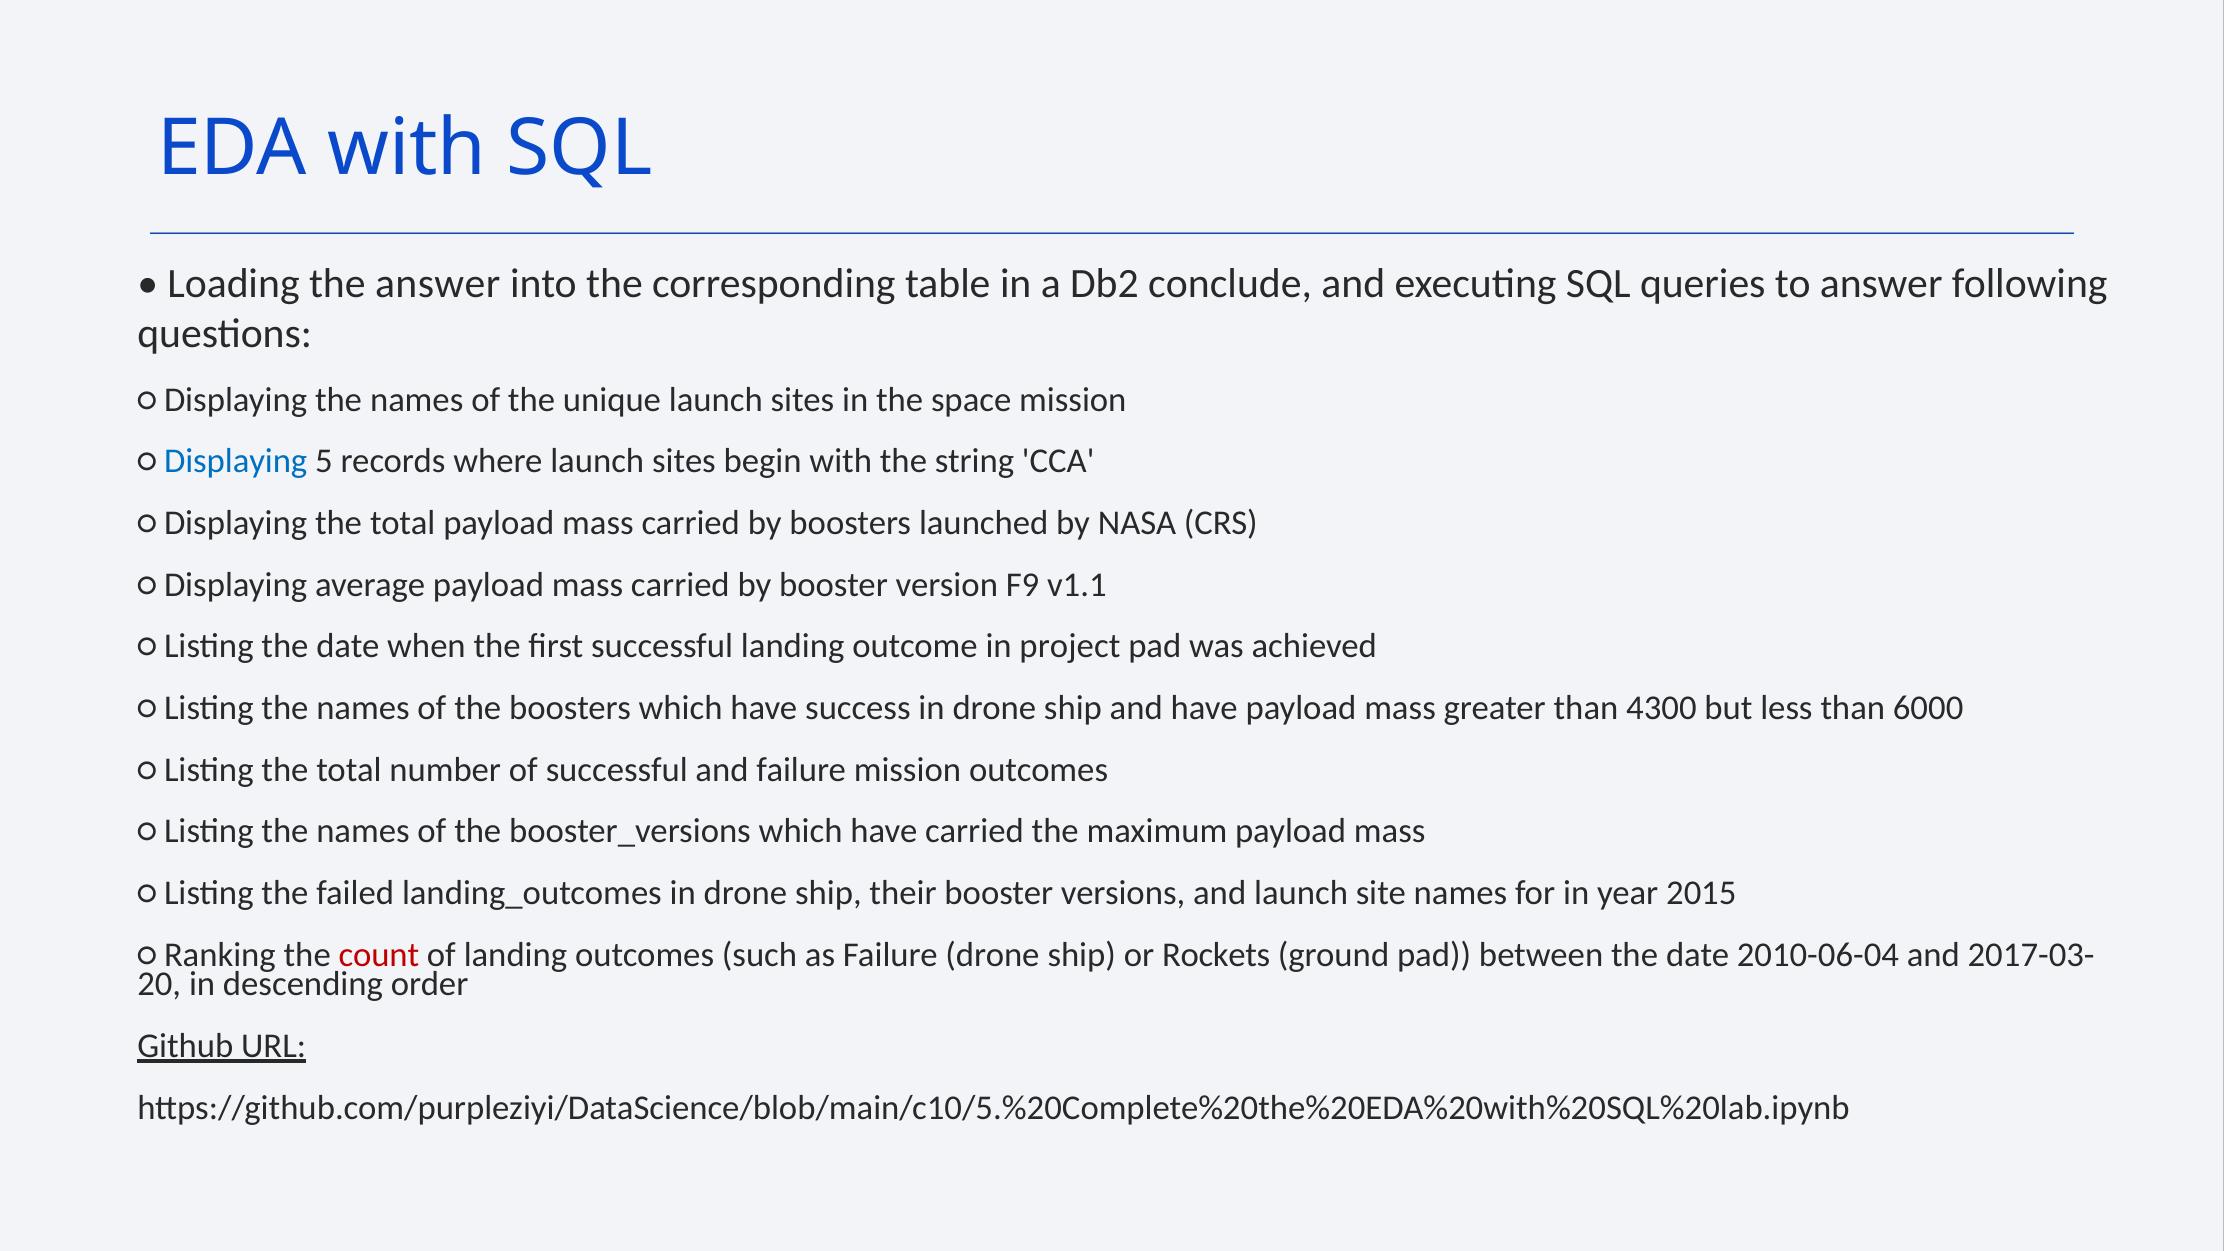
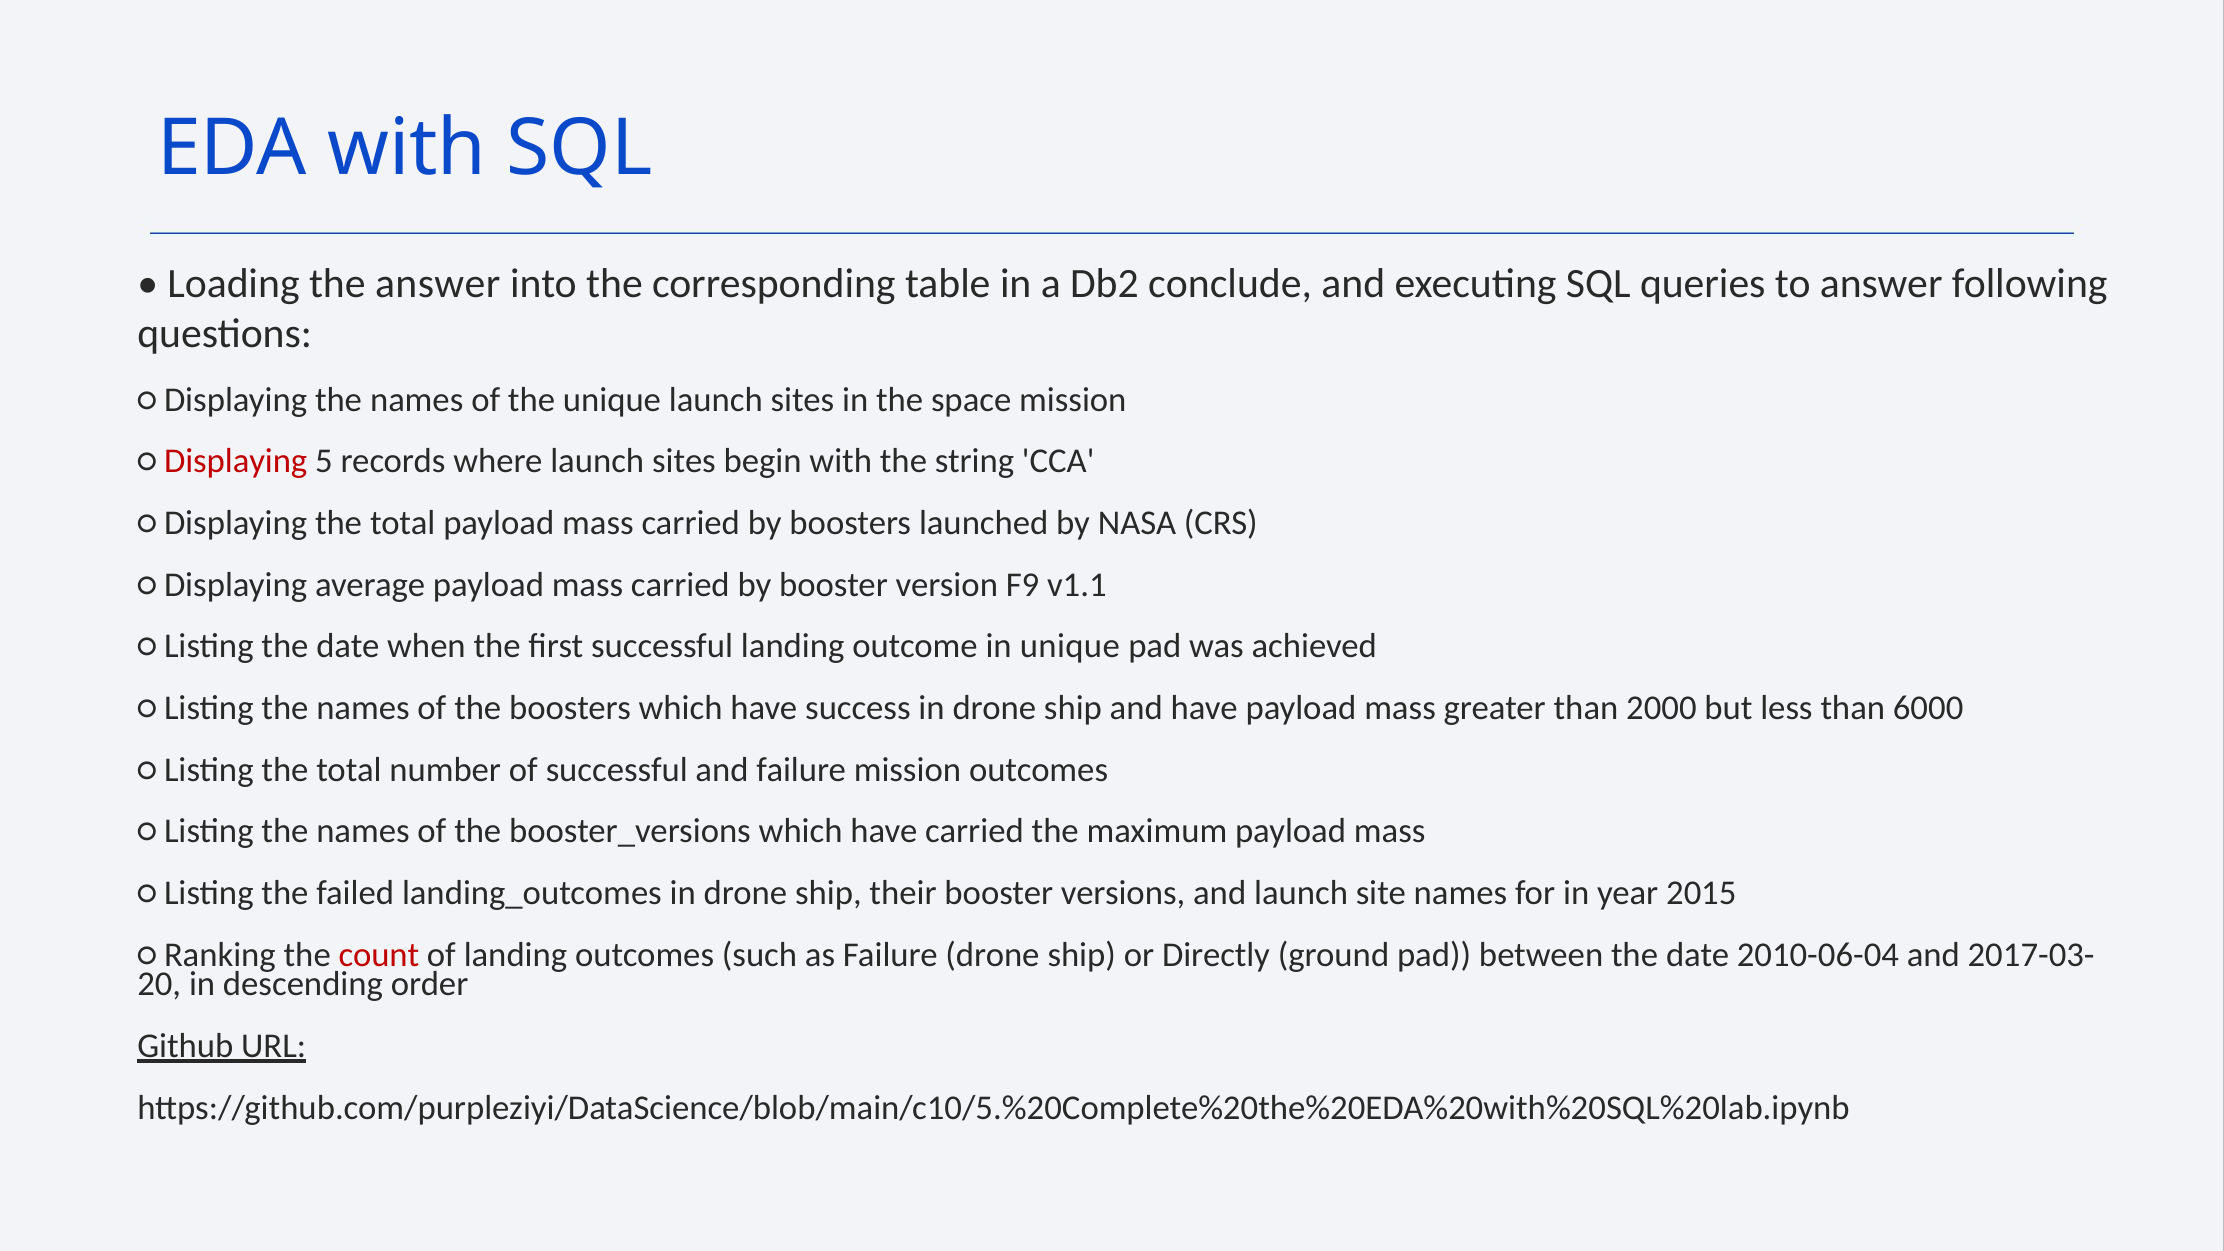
Displaying colour: blue -> red (236, 461)
in project: project -> unique (1070, 646)
4300: 4300 -> 2000 (1661, 708)
Rockets: Rockets -> Directly (1216, 955)
